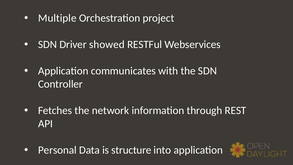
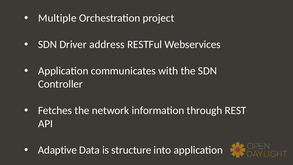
showed: showed -> address (107, 45)
Personal: Personal -> Adaptive (57, 150)
